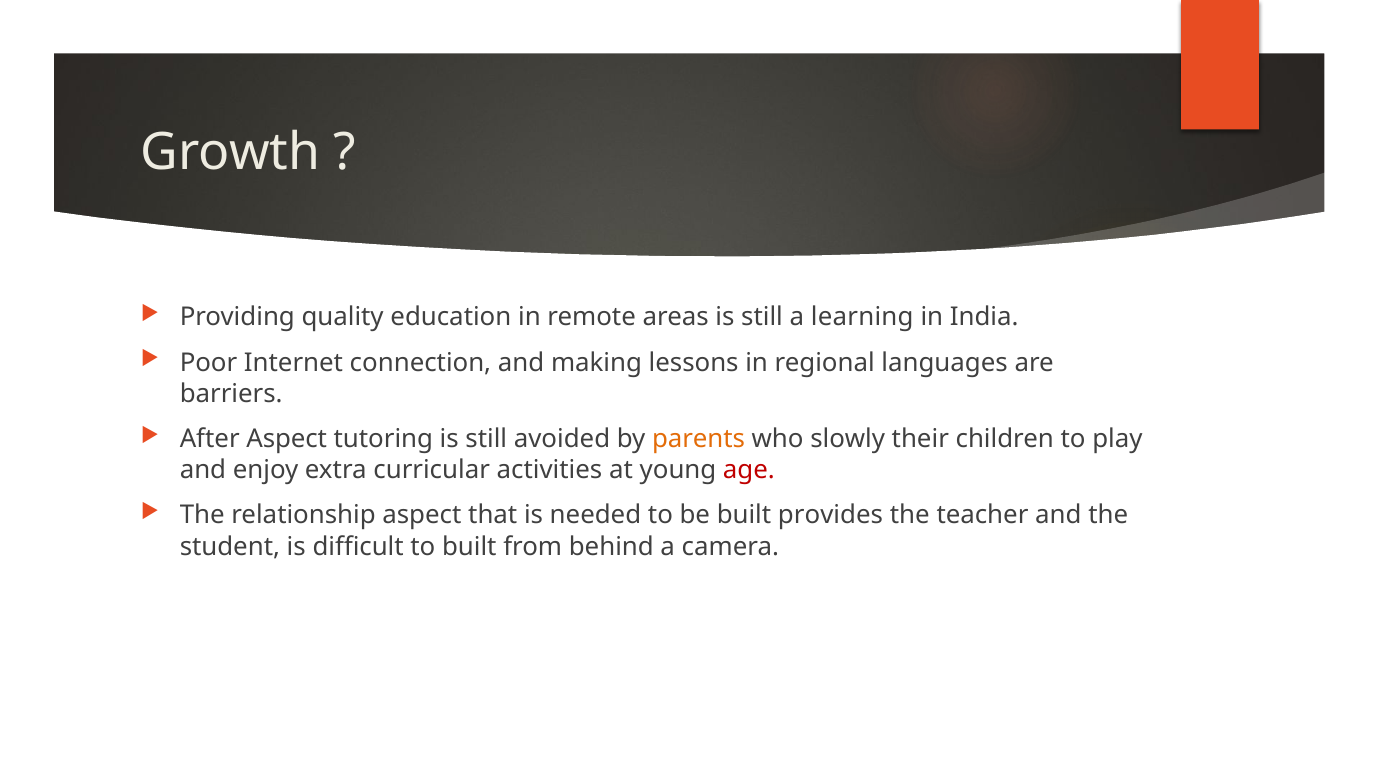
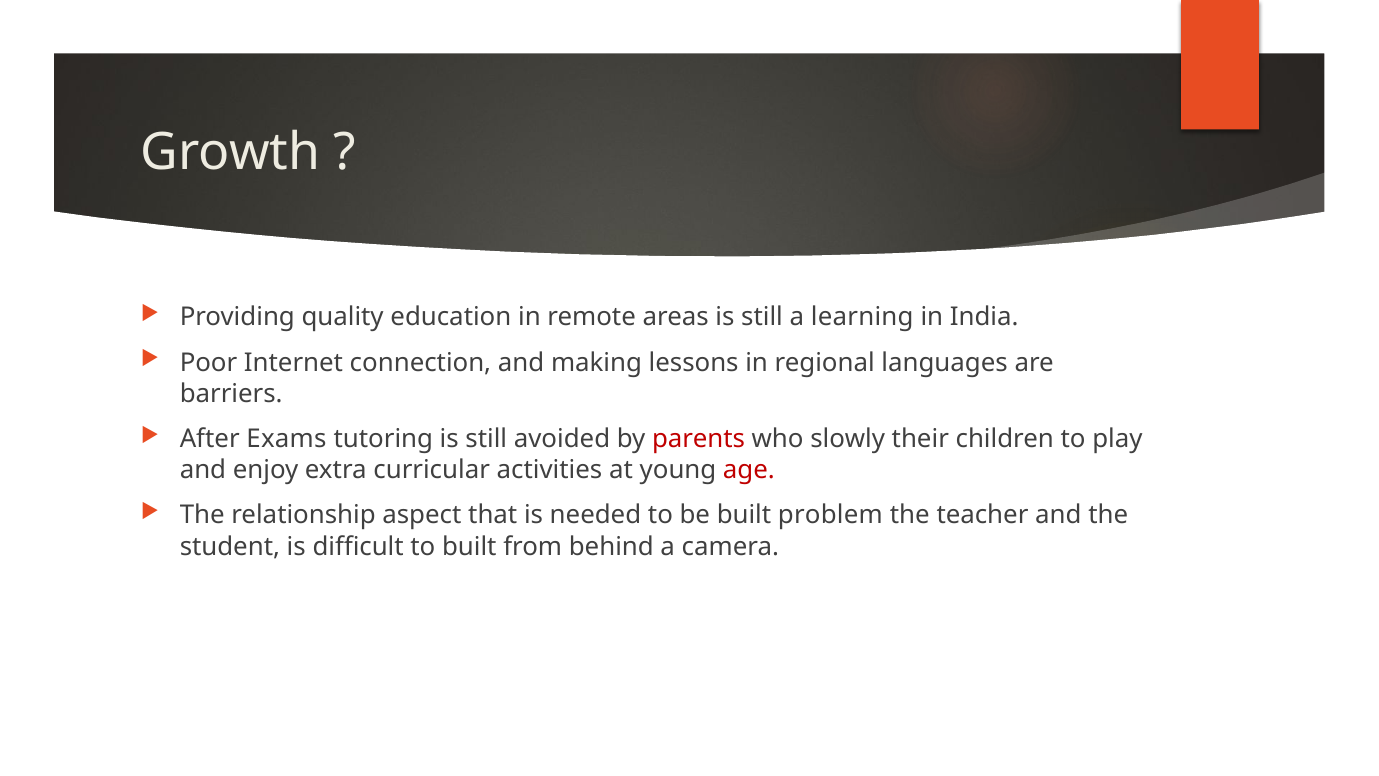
After Aspect: Aspect -> Exams (286, 439)
parents colour: orange -> red (699, 439)
provides: provides -> problem (830, 515)
